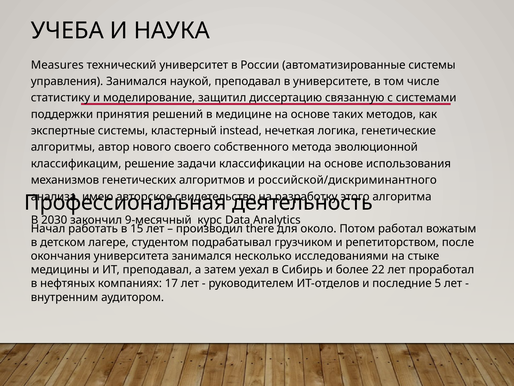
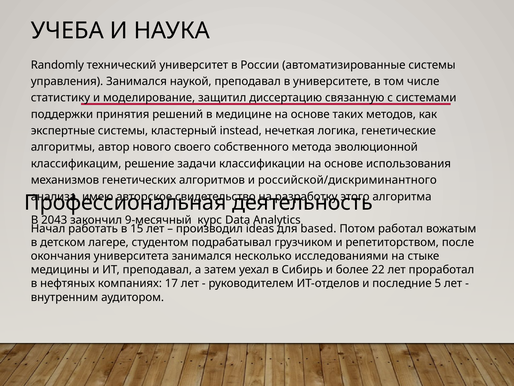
Measures: Measures -> Randomly (57, 65)
2030: 2030 -> 2043 (54, 220)
there: there -> ideas (260, 228)
около: около -> based (318, 228)
